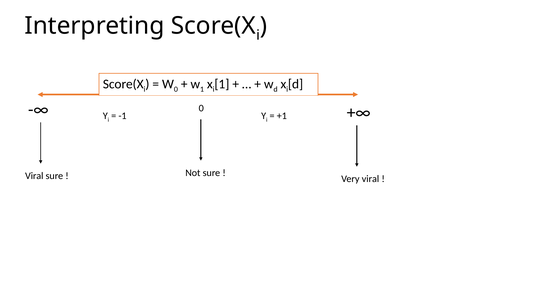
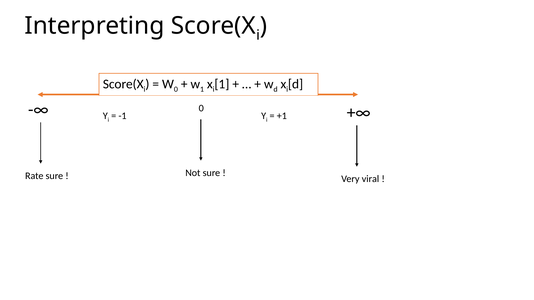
Viral: Viral -> Rate (34, 176)
